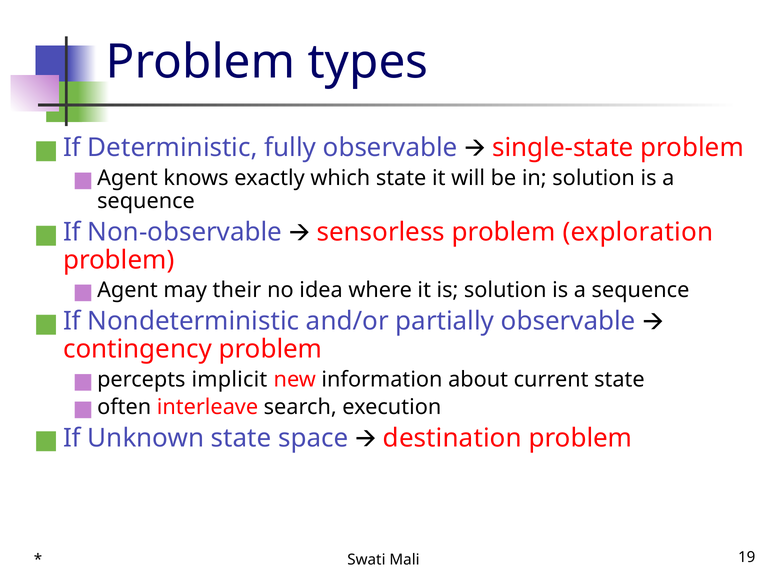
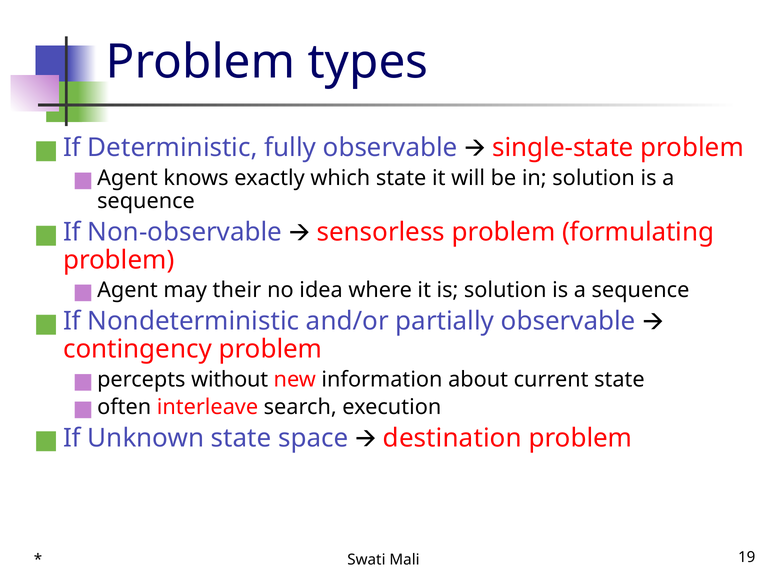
exploration: exploration -> formulating (638, 232)
implicit: implicit -> without (230, 379)
